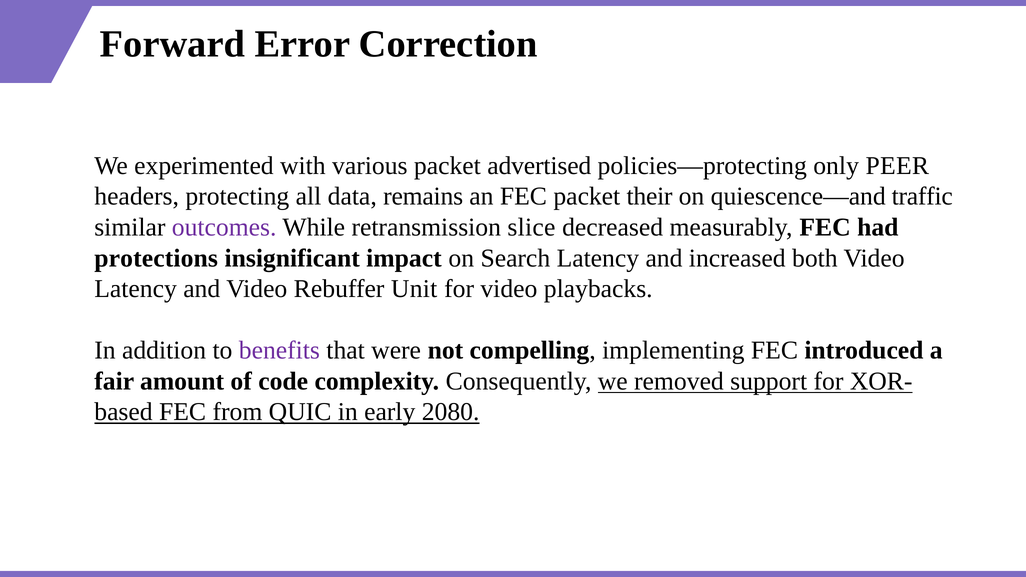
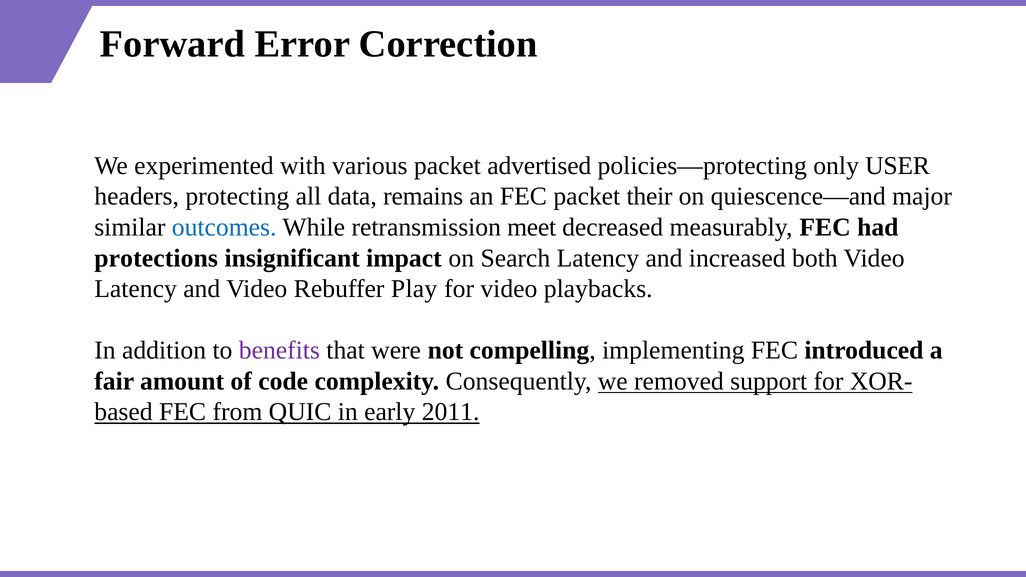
PEER: PEER -> USER (898, 166)
traffic: traffic -> major (922, 197)
outcomes colour: purple -> blue (224, 227)
slice: slice -> meet (532, 227)
Unit: Unit -> Play (414, 289)
2080: 2080 -> 2011 (451, 412)
